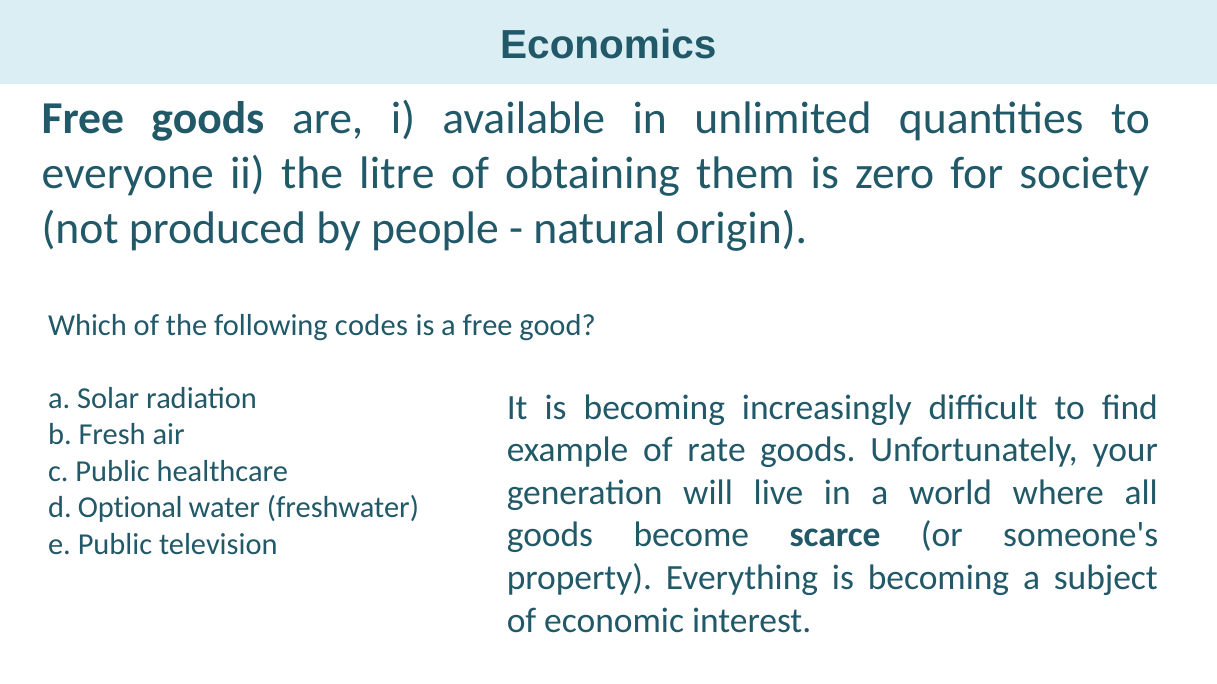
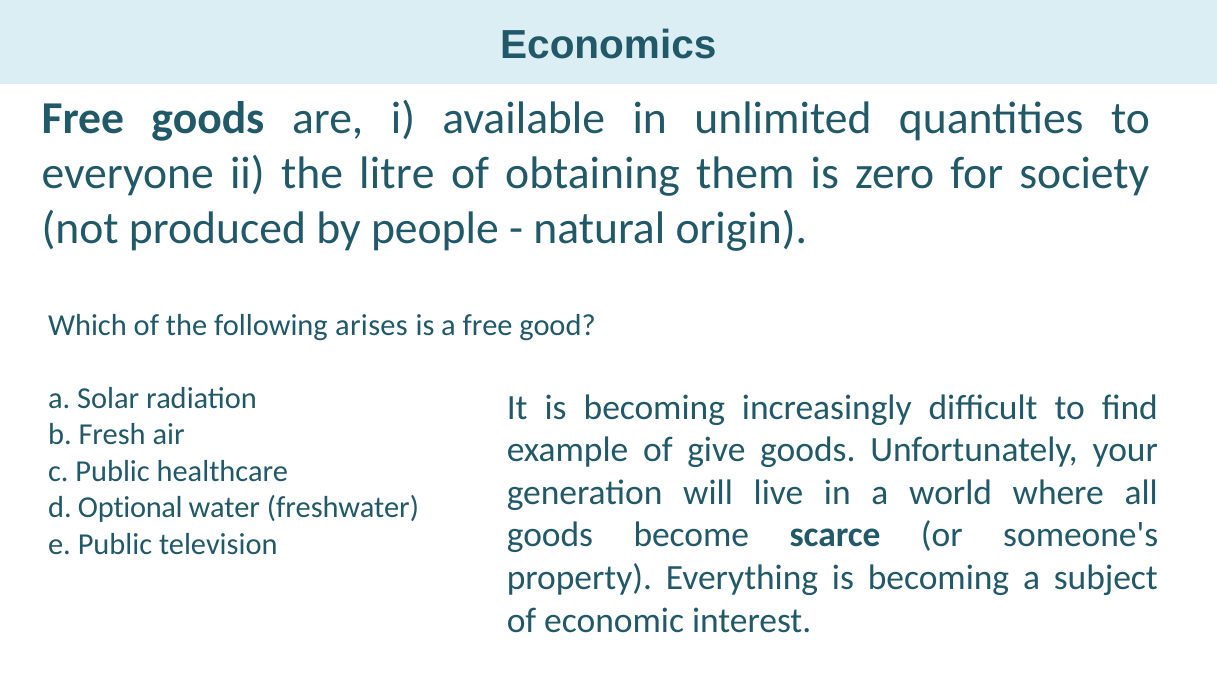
codes: codes -> arises (371, 326)
rate: rate -> give (716, 450)
